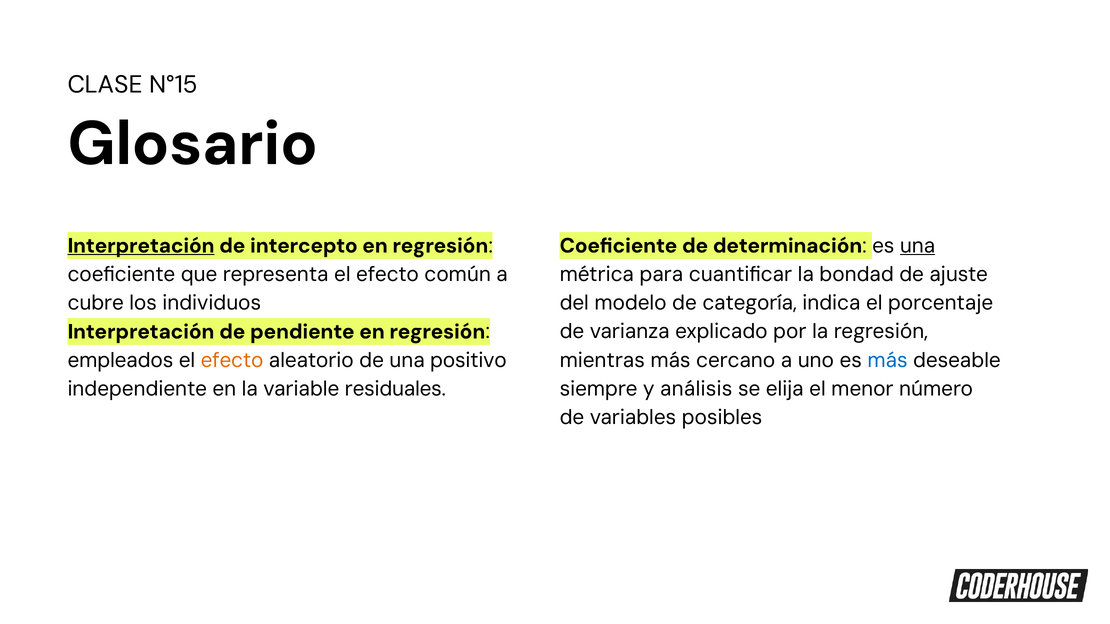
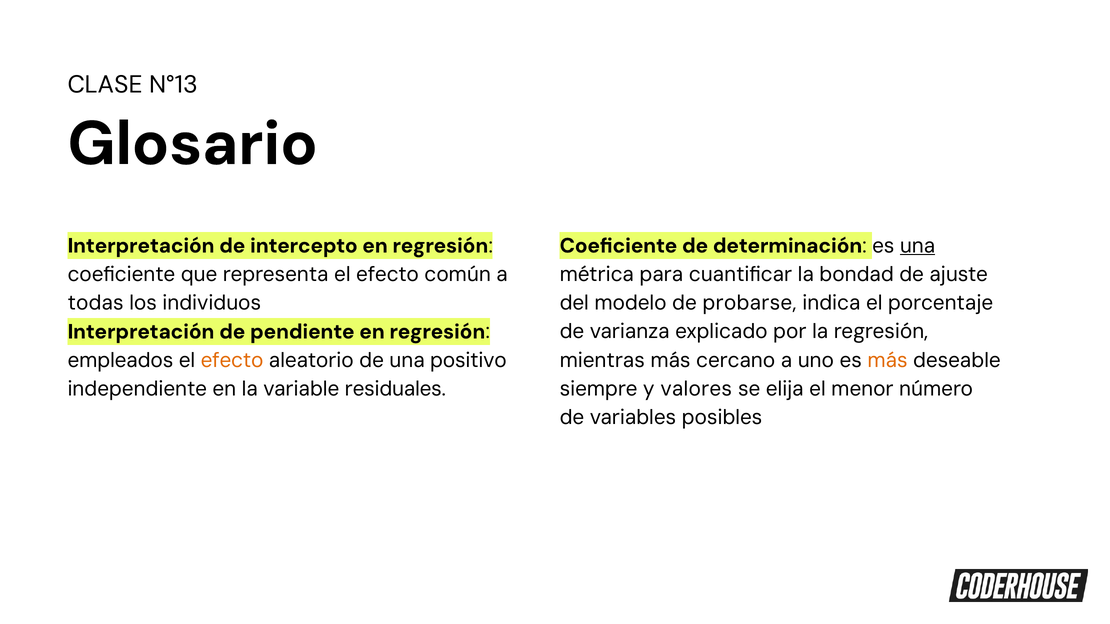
N°15: N°15 -> N°13 (173, 84)
Interpretación underline: present -> none (141, 246)
cubre: cubre -> todas (96, 303)
categoría: categoría -> probarse (749, 303)
más colour: blue -> orange (888, 360)
análisis: análisis -> valores (696, 389)
